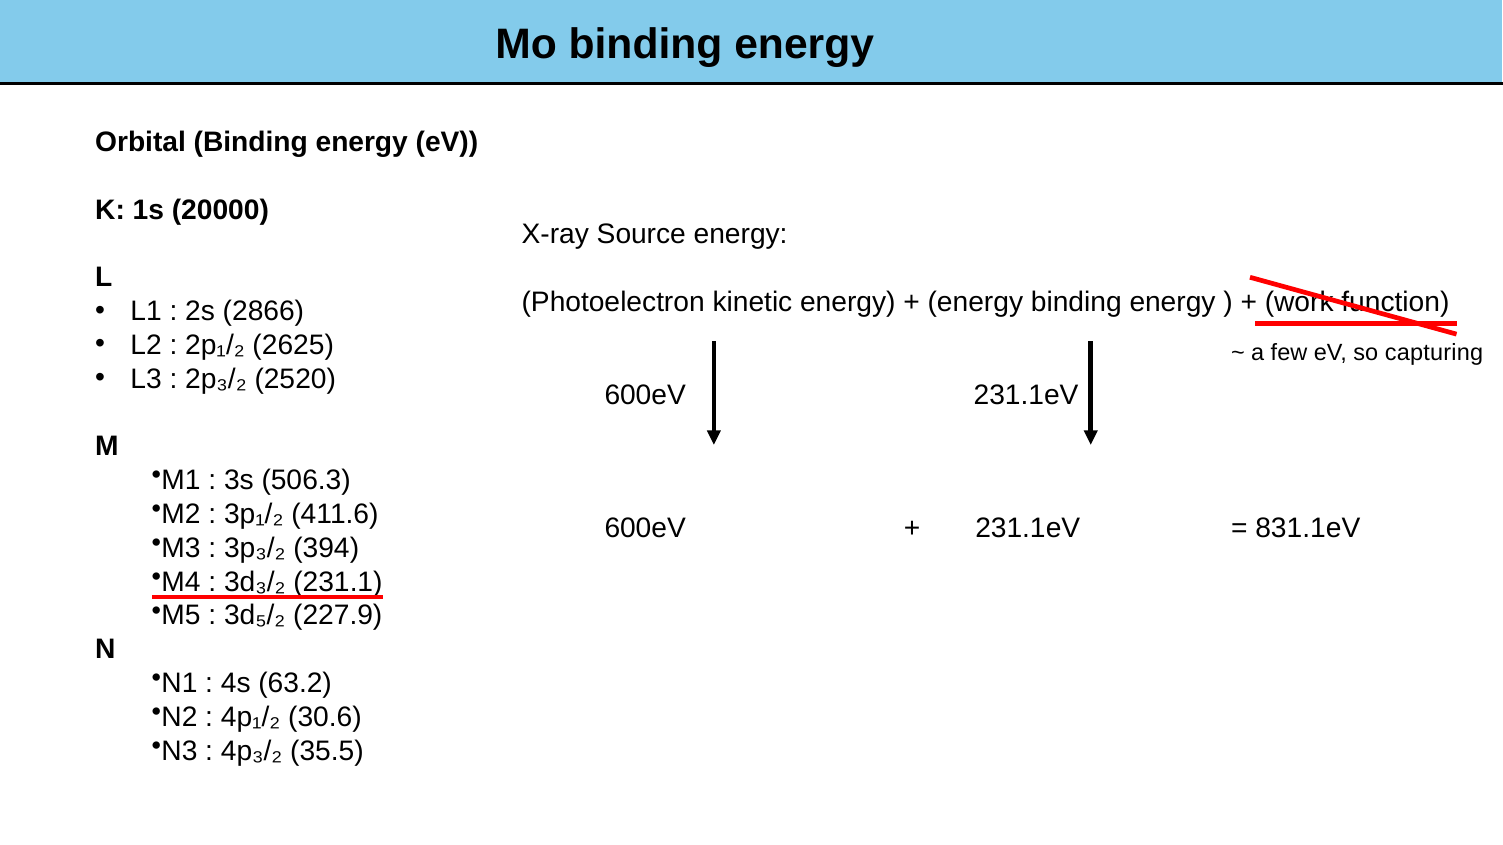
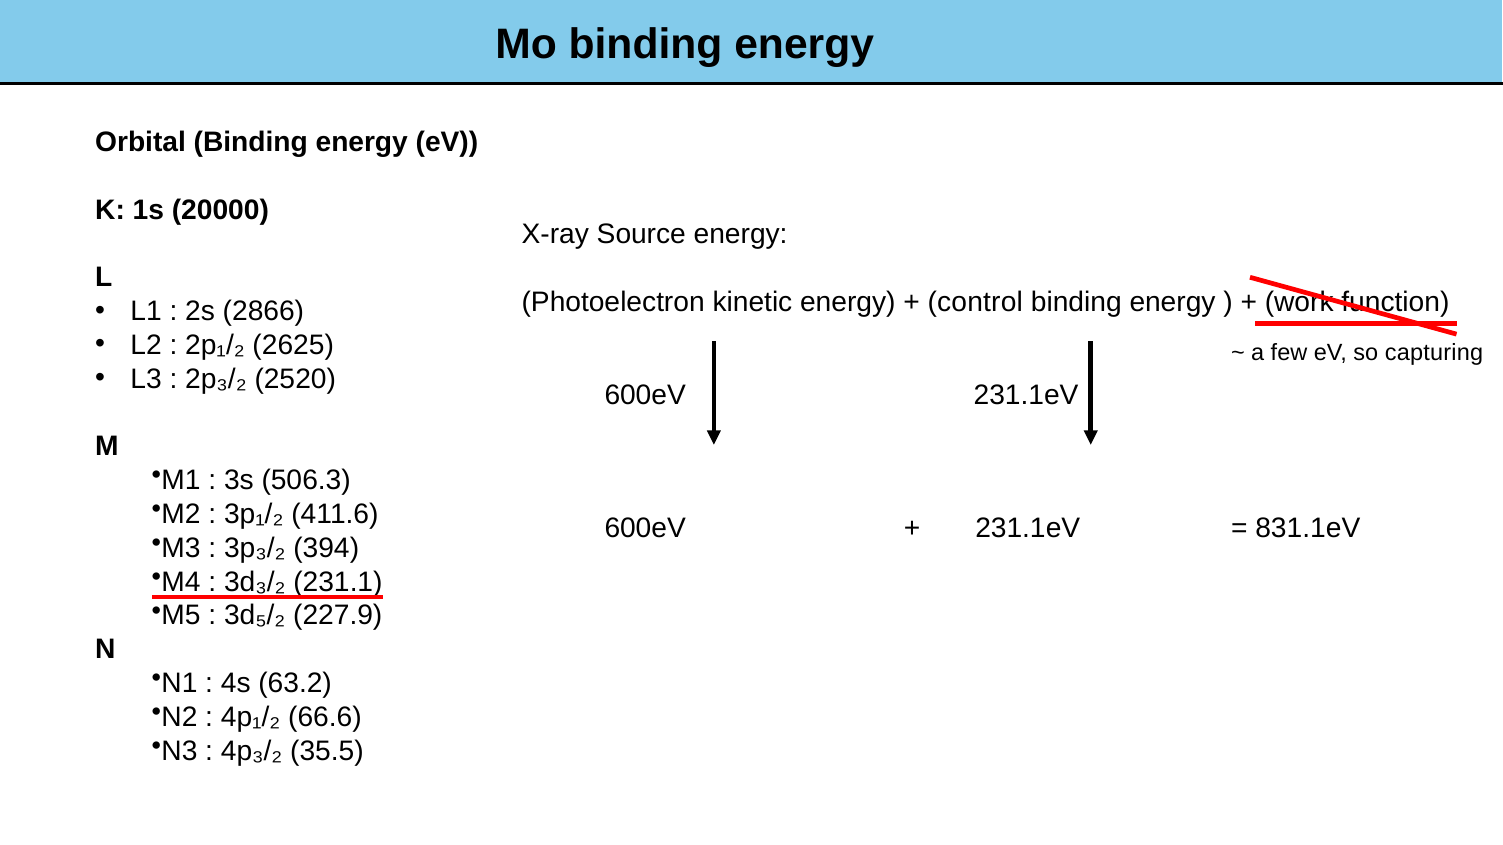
energy: energy -> control (975, 302)
30.6: 30.6 -> 66.6 (325, 717)
